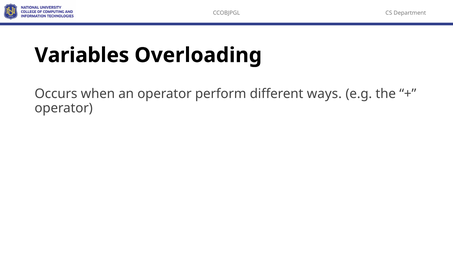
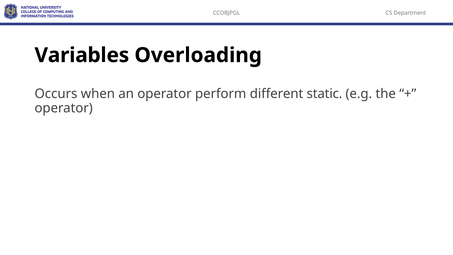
ways: ways -> static (324, 94)
